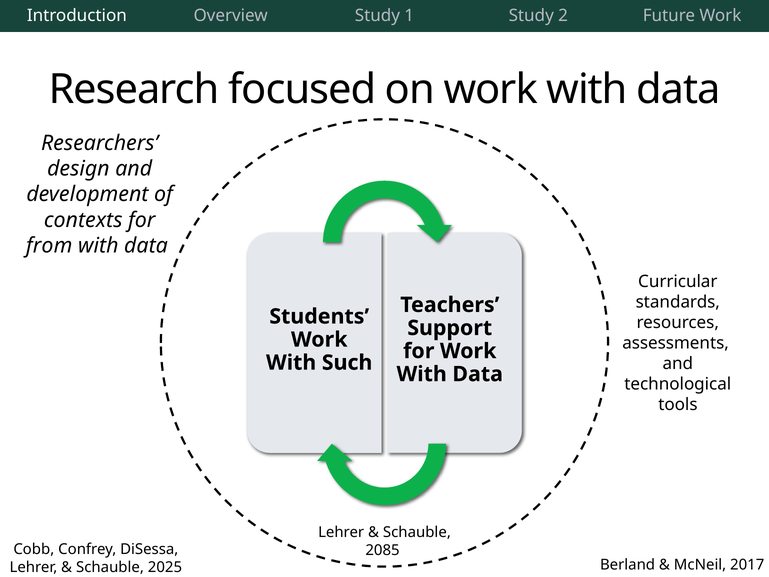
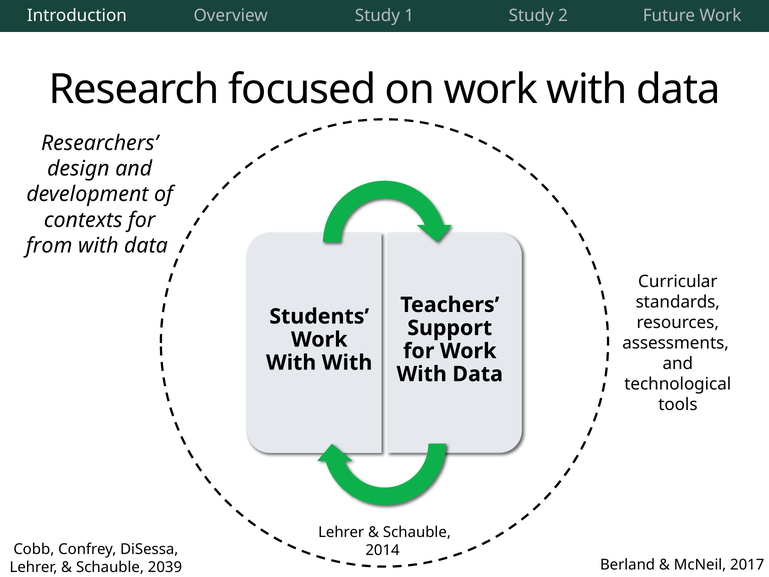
With Such: Such -> With (347, 363)
2085: 2085 -> 2014 (383, 550)
2025: 2025 -> 2039 (165, 567)
